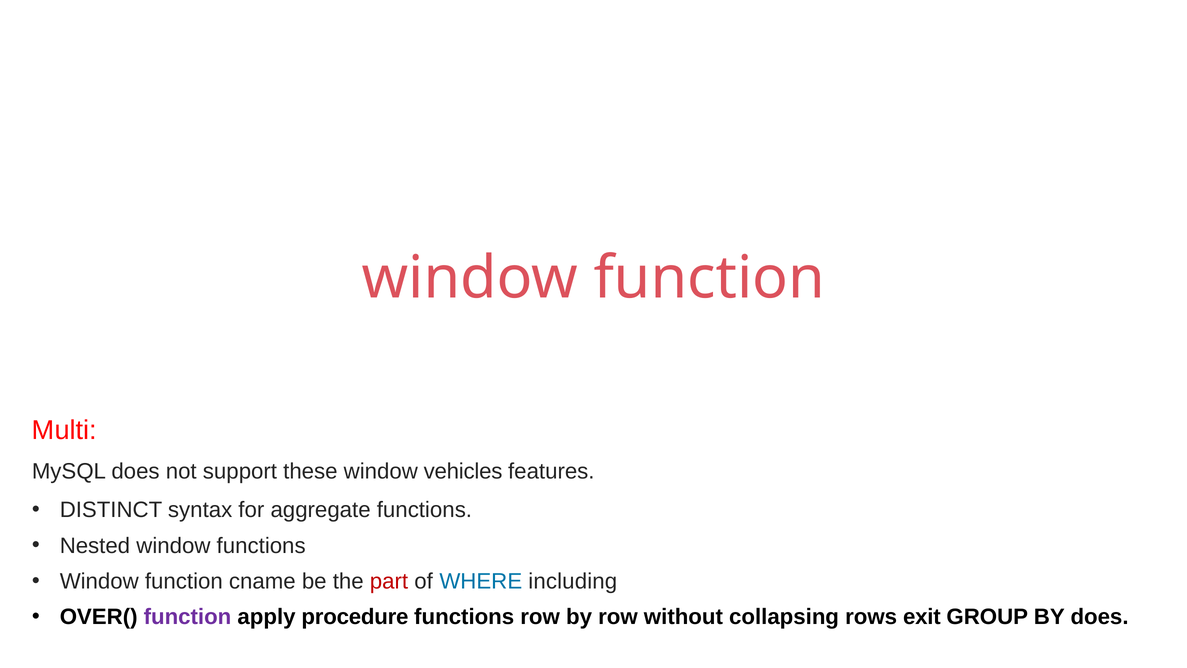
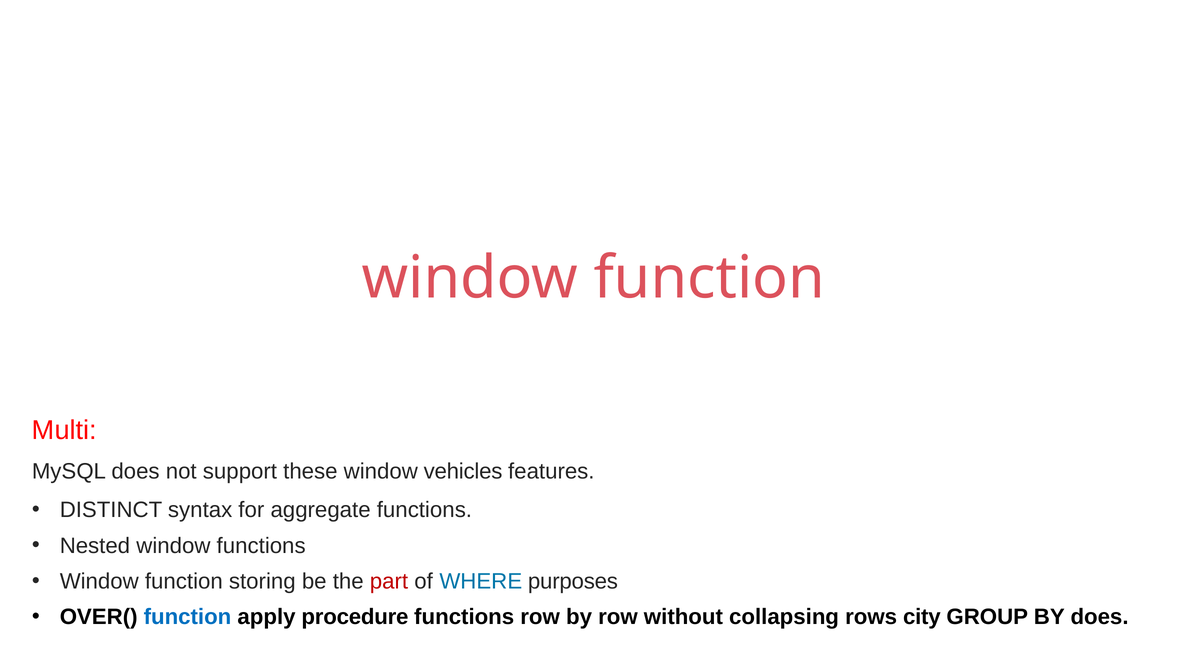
cname: cname -> storing (262, 581)
including: including -> purposes (573, 581)
function colour: purple -> blue (187, 617)
exit: exit -> city (922, 617)
